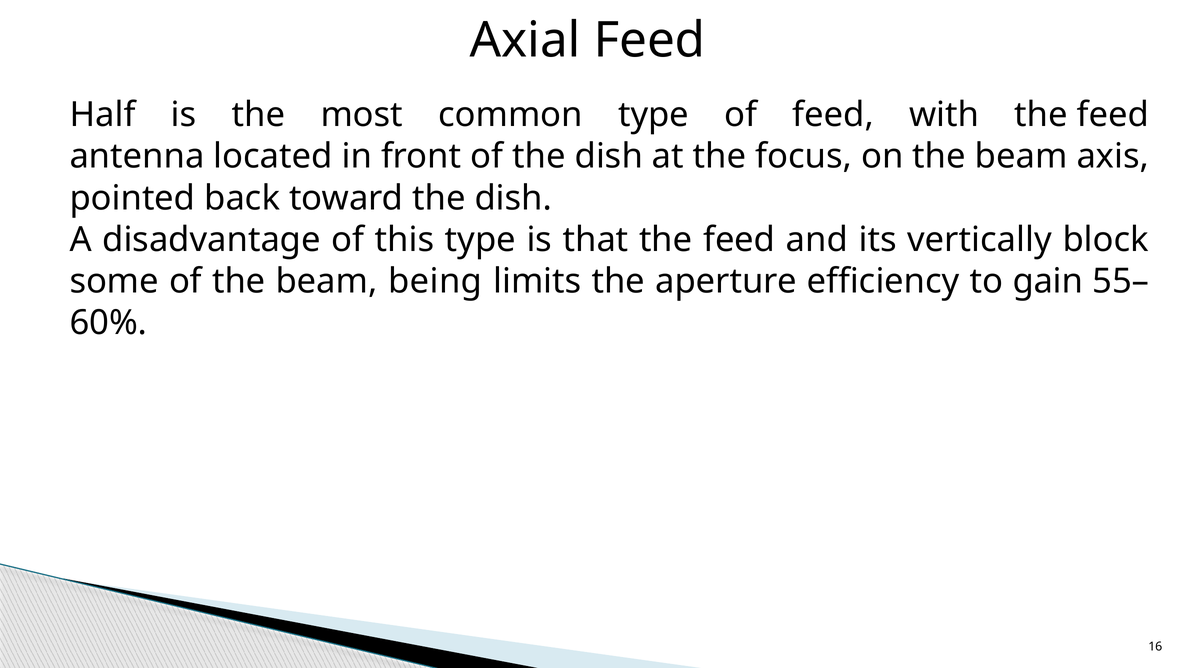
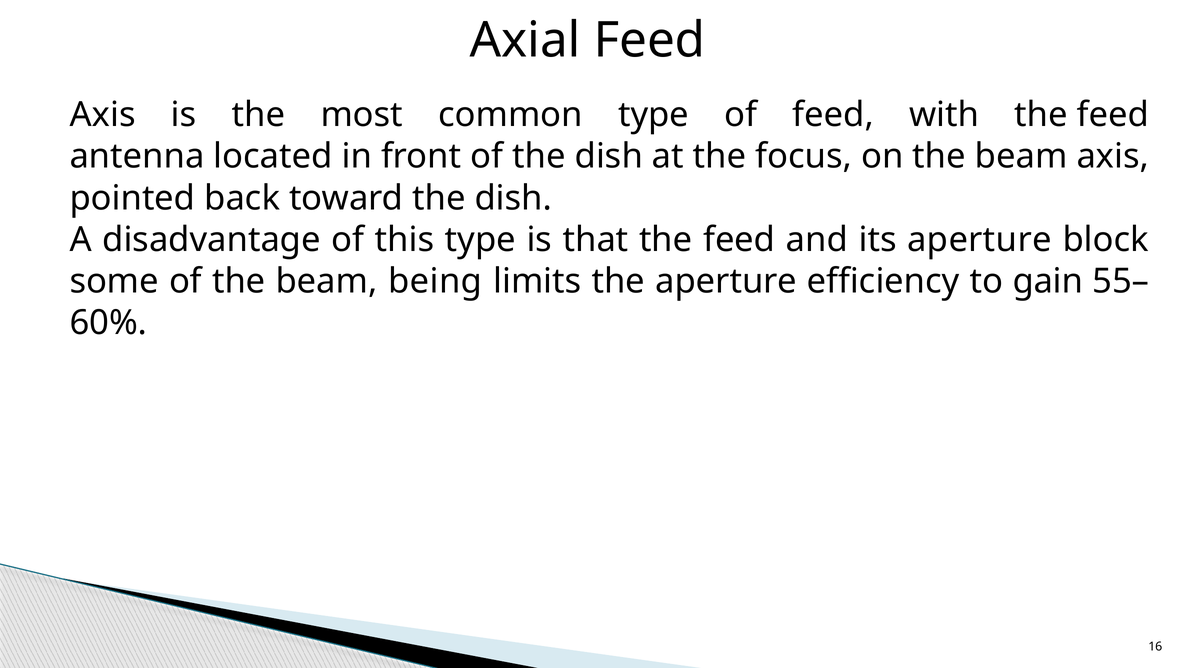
Half: Half -> Axis (103, 115)
its vertically: vertically -> aperture (979, 240)
